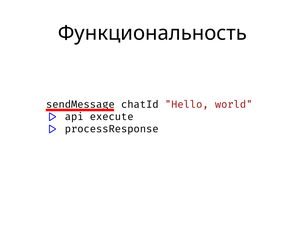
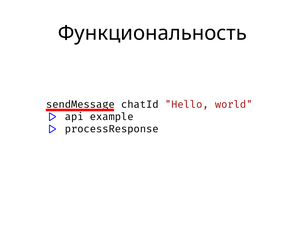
execute: execute -> example (112, 117)
